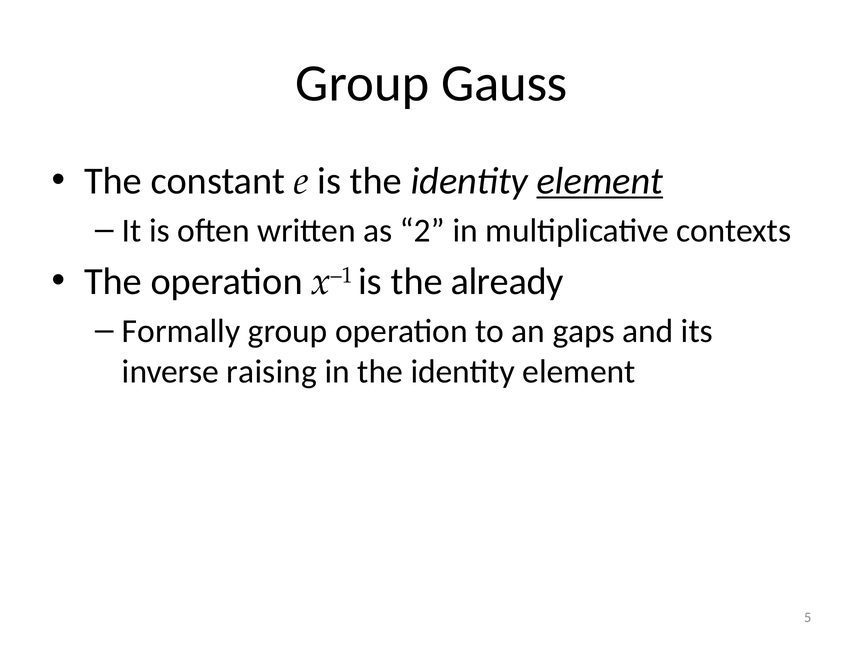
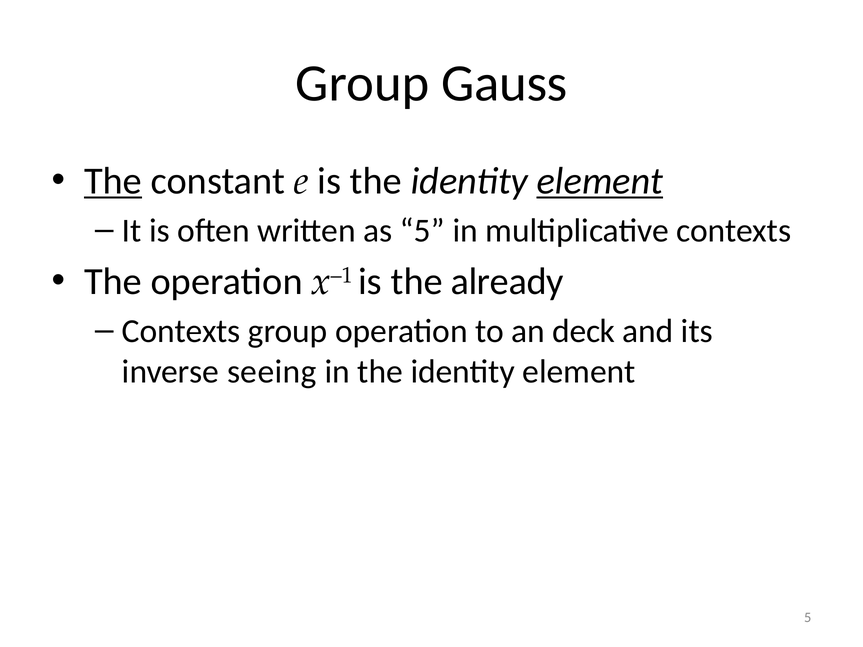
The underline: none -> present (113, 181)
as 2: 2 -> 5 (422, 231)
Formally: Formally -> Contexts (181, 331)
gaps: gaps -> deck (584, 331)
raising: raising -> seeing (272, 372)
